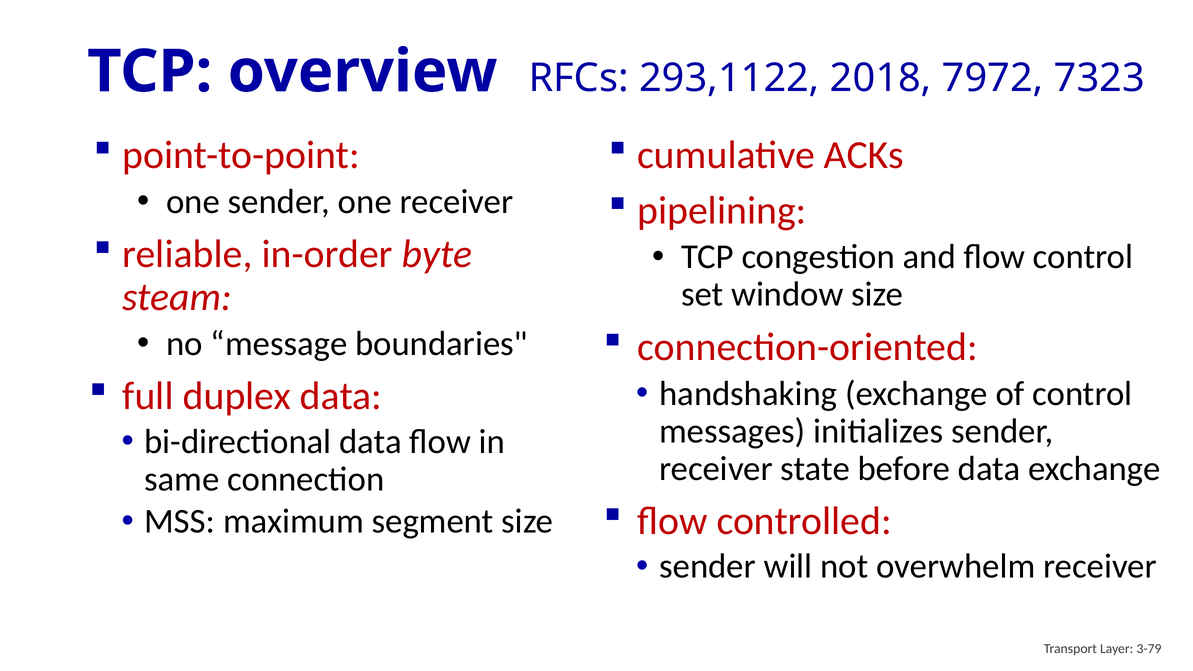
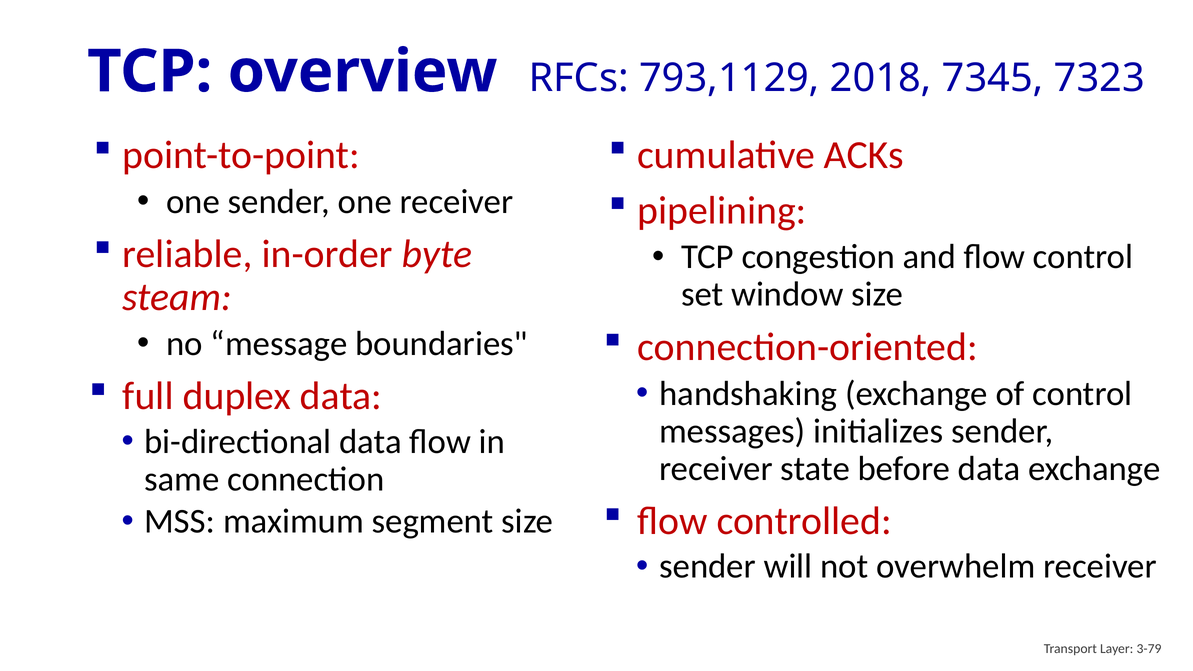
293,1122: 293,1122 -> 793,1129 (729, 78)
7972: 7972 -> 7345 (993, 78)
